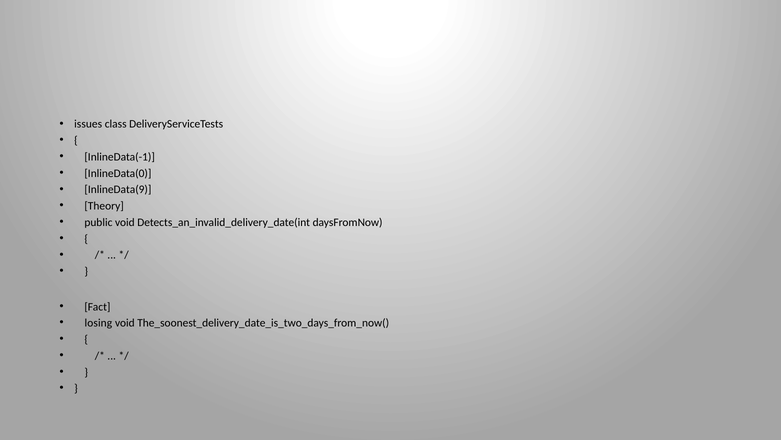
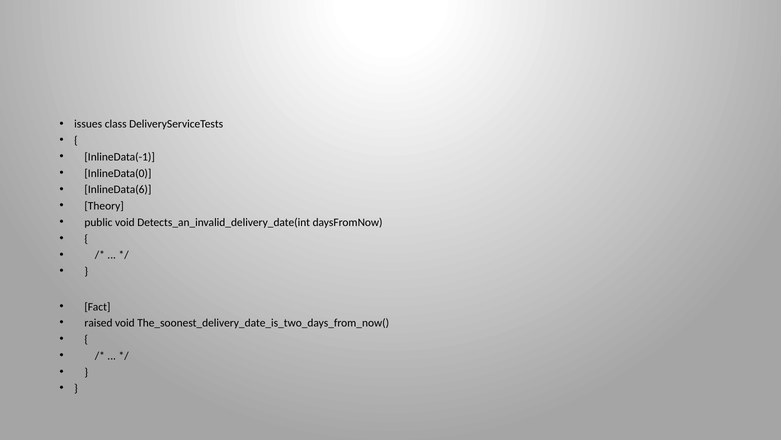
InlineData(9: InlineData(9 -> InlineData(6 (118, 189)
losing: losing -> raised (98, 323)
